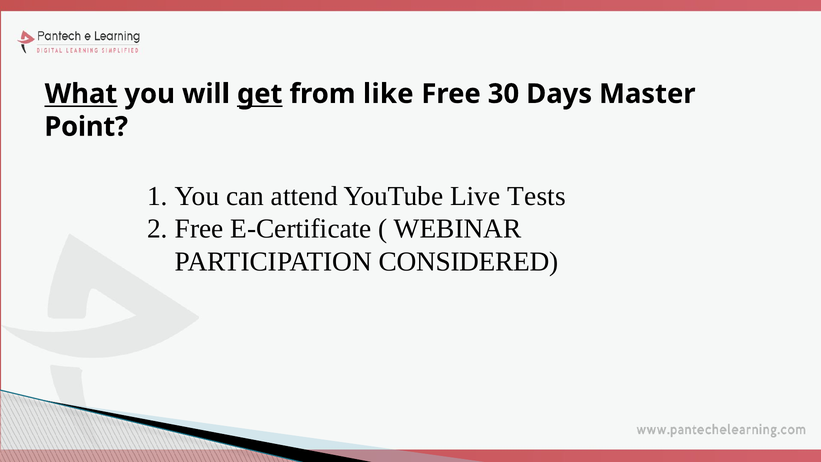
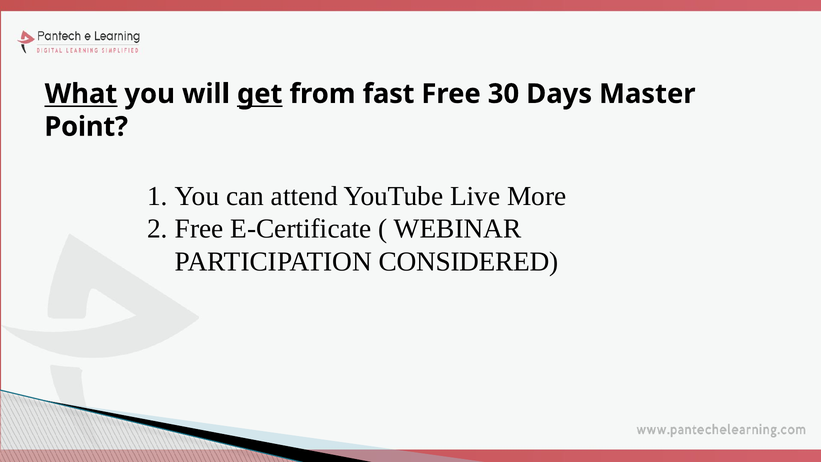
like: like -> fast (389, 94)
Tests: Tests -> More (537, 196)
